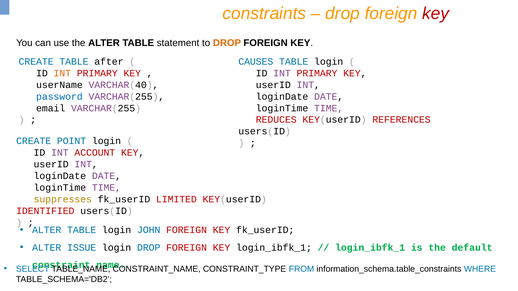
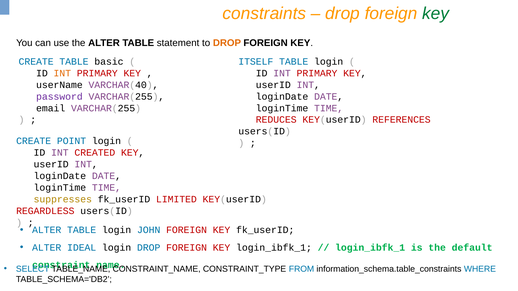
key colour: red -> green (436, 13)
after: after -> basic (109, 62)
CAUSES: CAUSES -> ITSELF (256, 62)
password colour: blue -> purple (59, 97)
ACCOUNT: ACCOUNT -> CREATED (95, 153)
IDENTIFIED: IDENTIFIED -> REGARDLESS (45, 211)
ISSUE: ISSUE -> IDEAL (82, 248)
